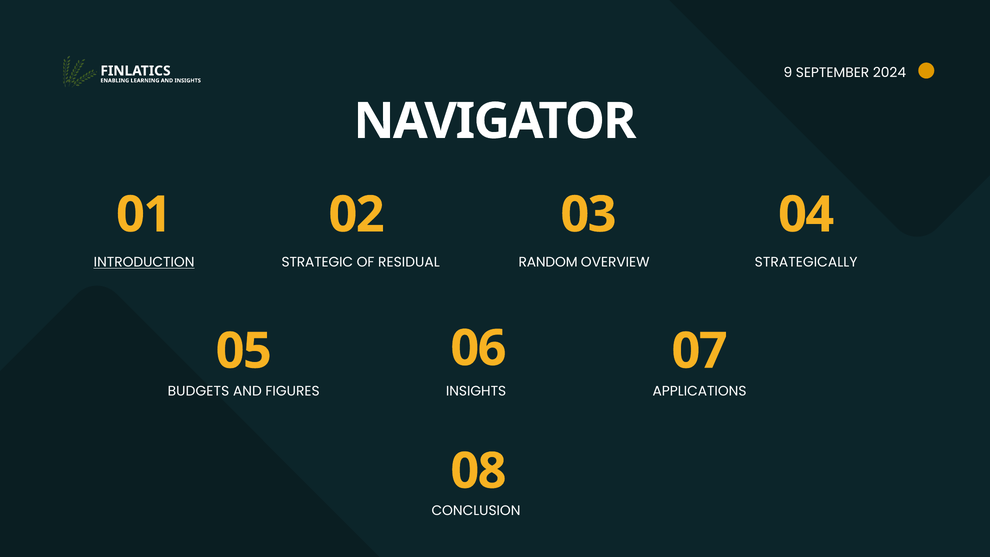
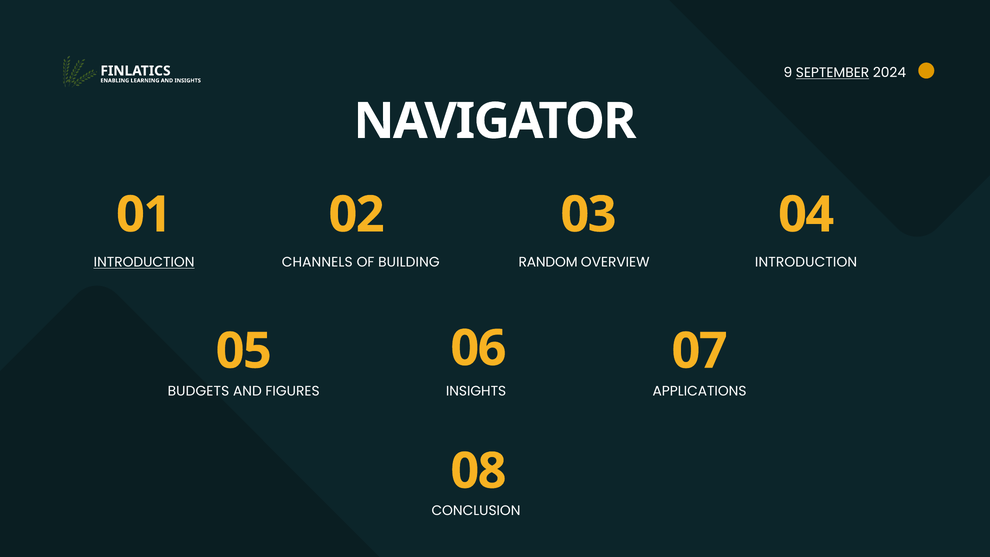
SEPTEMBER underline: none -> present (833, 73)
STRATEGIC: STRATEGIC -> CHANNELS (317, 262)
RESIDUAL: RESIDUAL -> BUILDING (409, 262)
STRATEGICALLY: STRATEGICALLY -> INTRODUCTION (806, 262)
